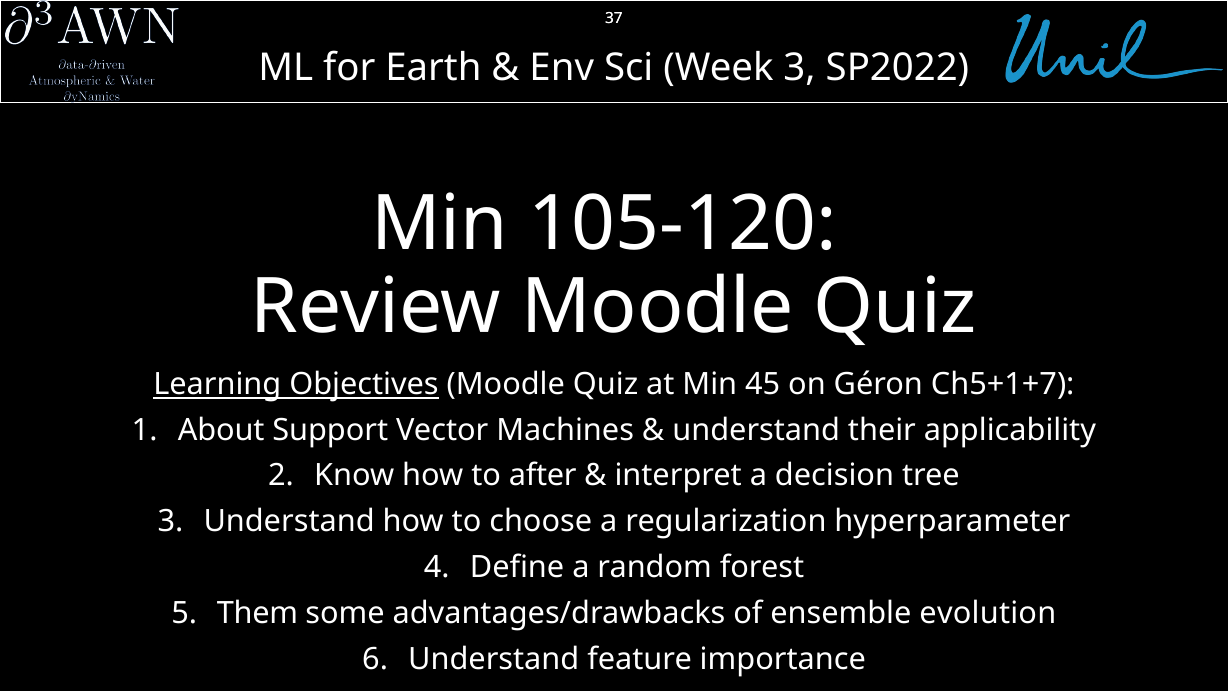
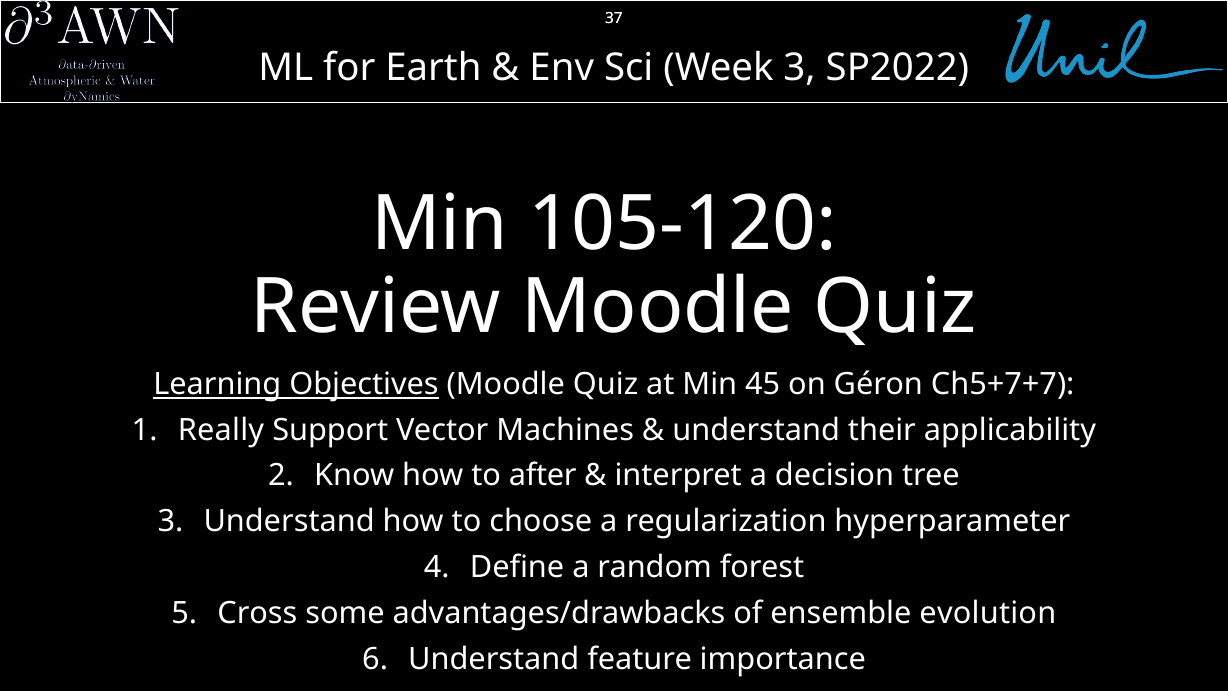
Ch5+1+7: Ch5+1+7 -> Ch5+7+7 (1003, 384)
About: About -> Really (221, 430)
Them: Them -> Cross (257, 613)
